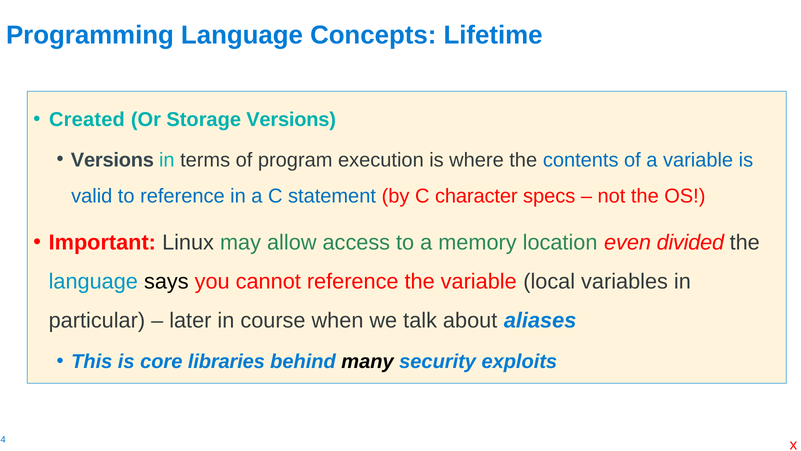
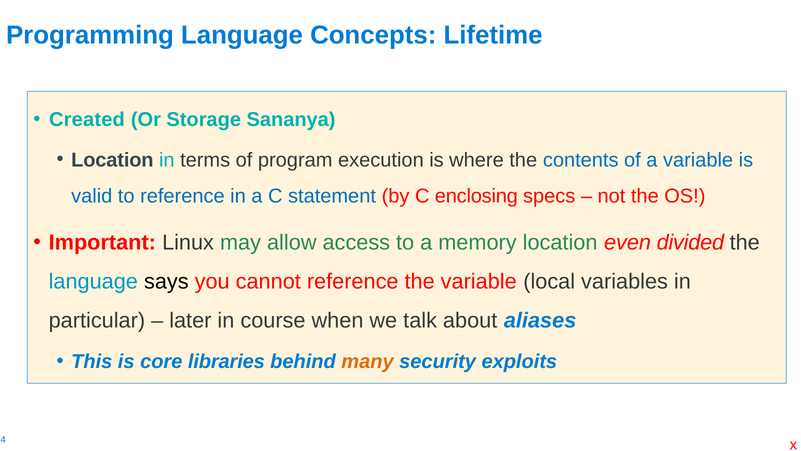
Storage Versions: Versions -> Sananya (291, 120)
Versions: Versions -> Location (112, 160)
character: character -> enclosing (476, 196)
many colour: black -> orange (368, 361)
